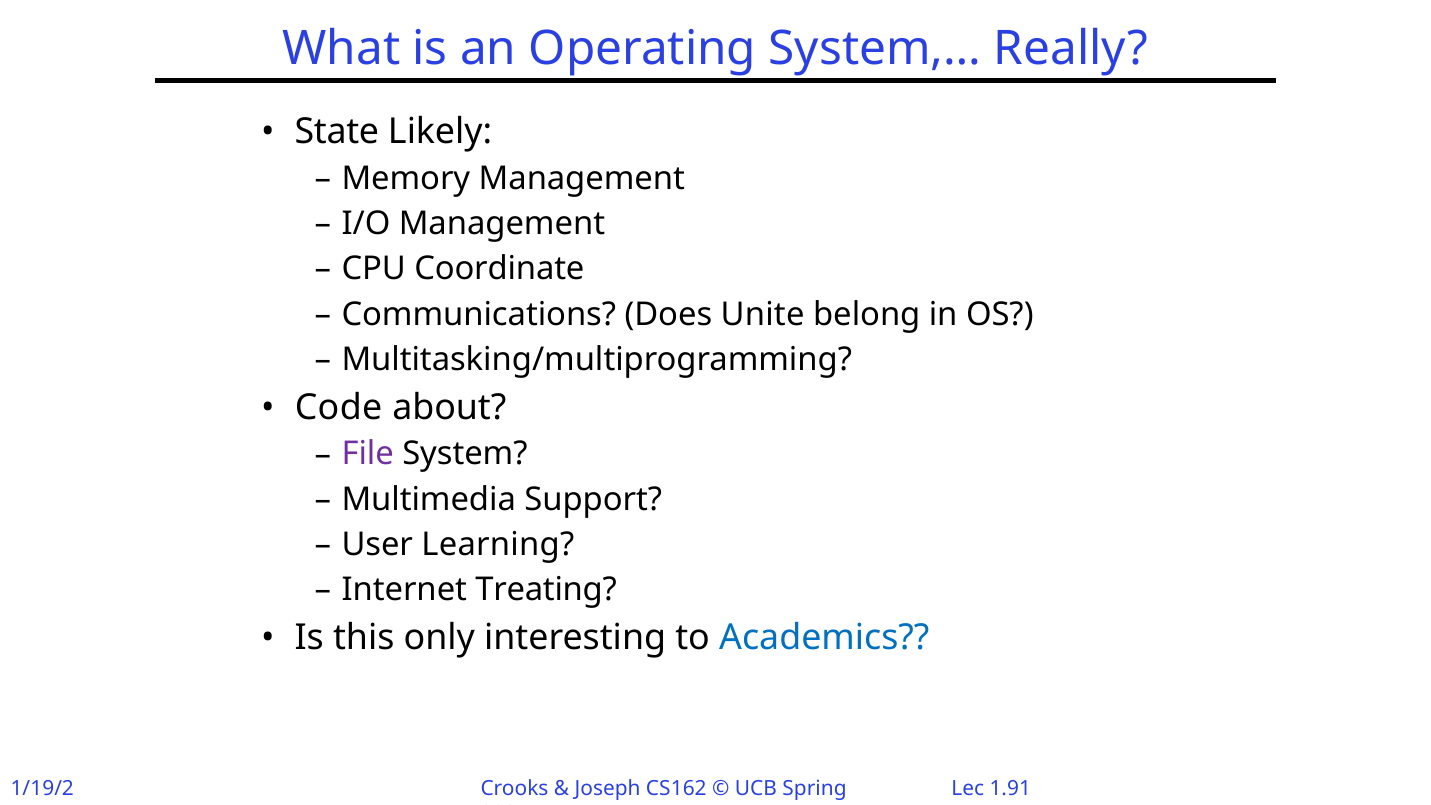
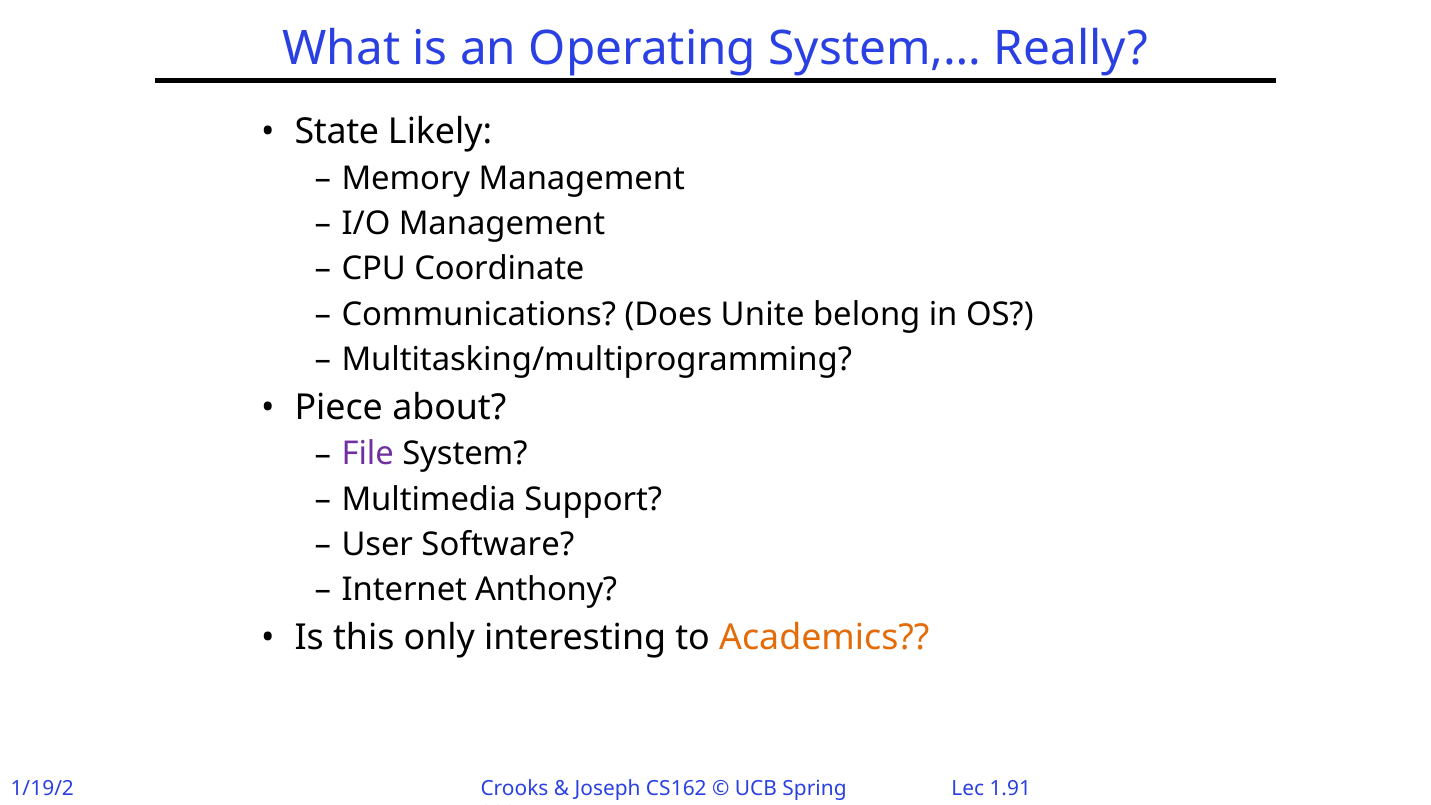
Code: Code -> Piece (339, 407)
Learning: Learning -> Software (498, 545)
Treating: Treating -> Anthony (546, 590)
Academics colour: blue -> orange (824, 638)
